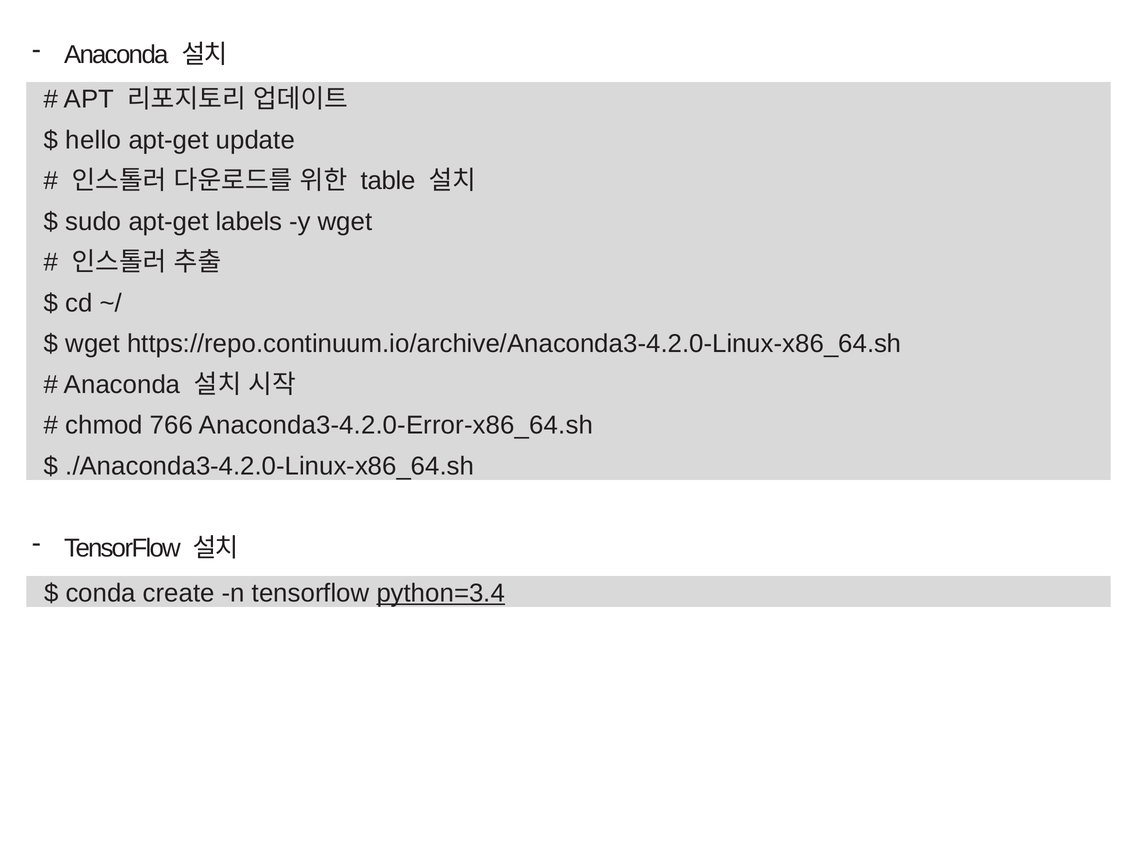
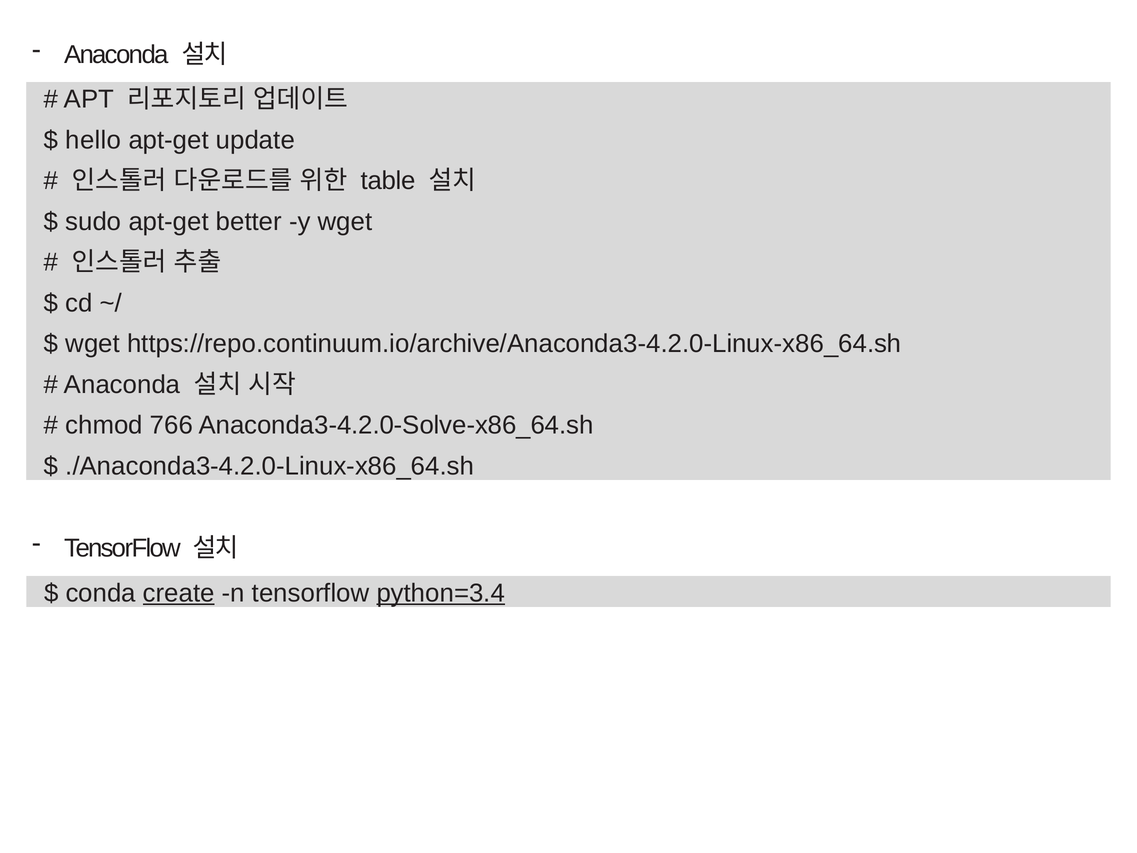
labels: labels -> better (249, 222)
Anaconda3-4.2.0-Error-x86_64.sh: Anaconda3-4.2.0-Error-x86_64.sh -> Anaconda3-4.2.0-Solve-x86_64.sh (396, 425)
create underline: none -> present (179, 593)
